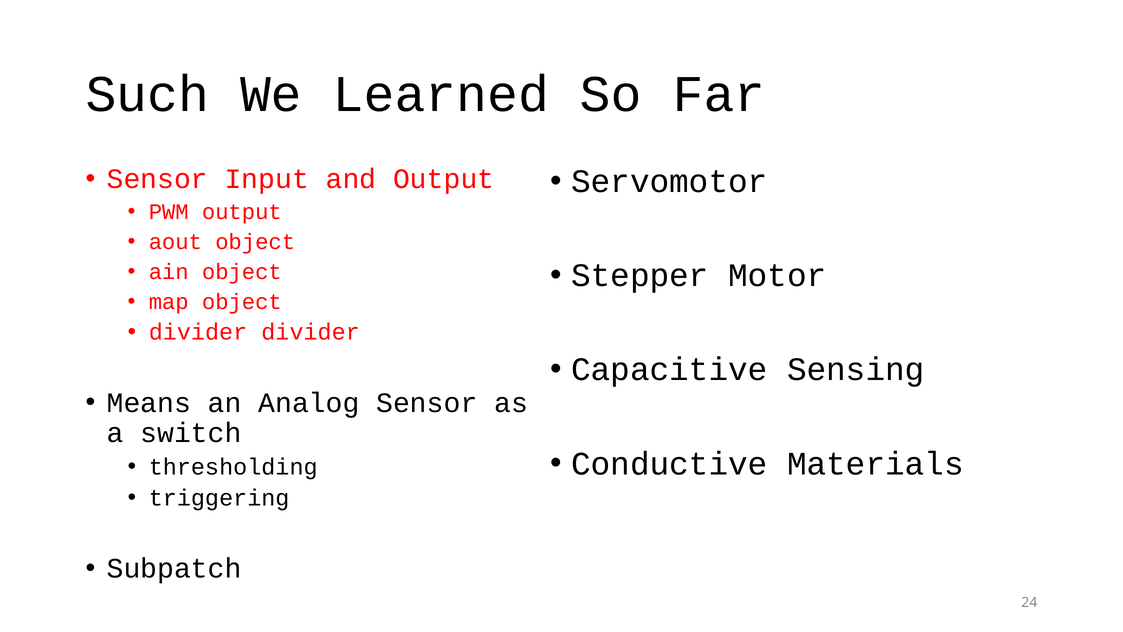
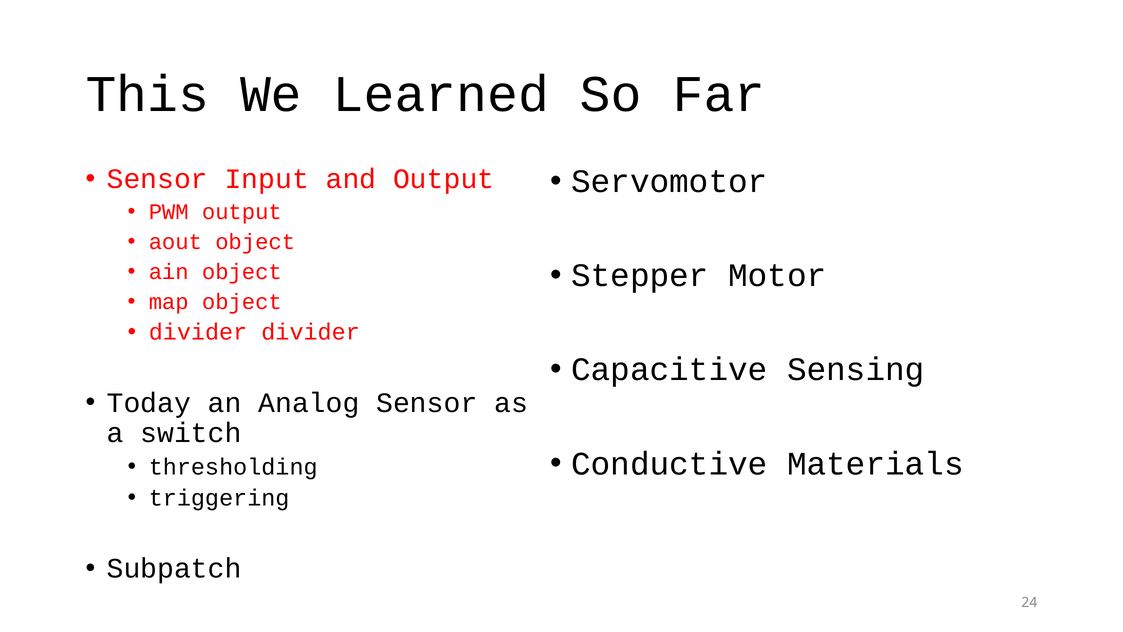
Such: Such -> This (147, 94)
Means: Means -> Today (149, 403)
